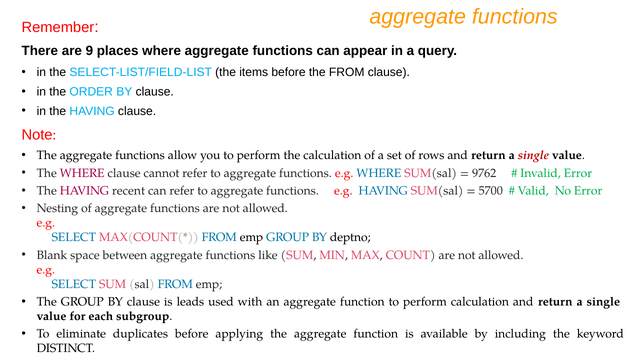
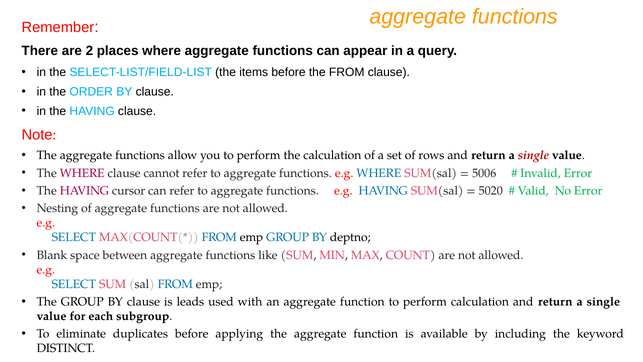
9: 9 -> 2 (89, 51)
9762: 9762 -> 5006 (484, 173)
recent: recent -> cursor (129, 191)
5700: 5700 -> 5020 (491, 191)
